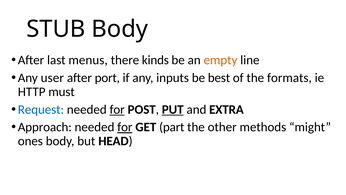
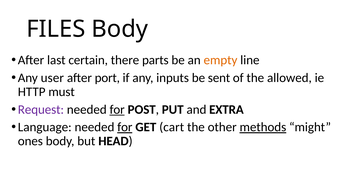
STUB: STUB -> FILES (56, 29)
menus: menus -> certain (88, 60)
kinds: kinds -> parts (155, 60)
best: best -> sent (219, 78)
formats: formats -> allowed (289, 78)
Request colour: blue -> purple (41, 109)
PUT underline: present -> none (173, 109)
Approach: Approach -> Language (45, 127)
part: part -> cart (172, 127)
methods underline: none -> present (263, 127)
